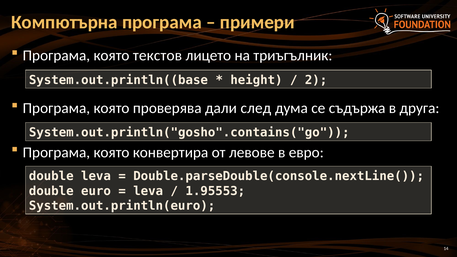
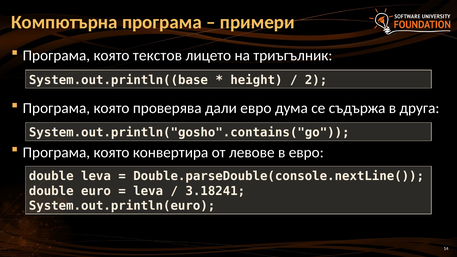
дали след: след -> евро (256, 108)
1.95553: 1.95553 -> 3.18241 (215, 191)
